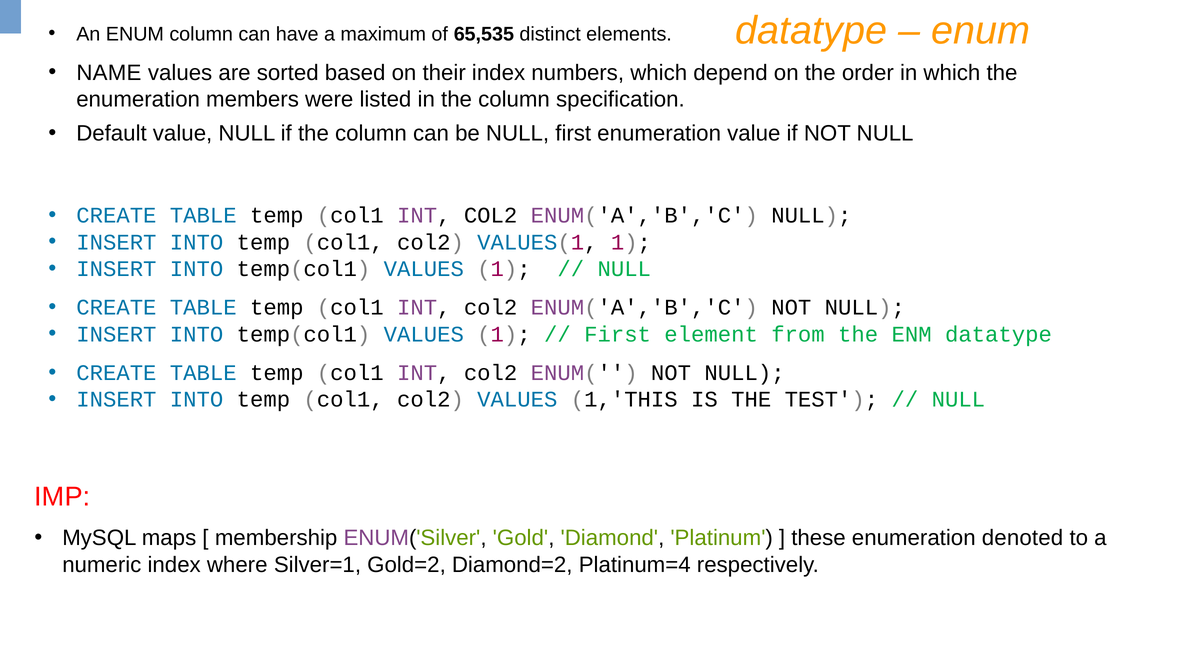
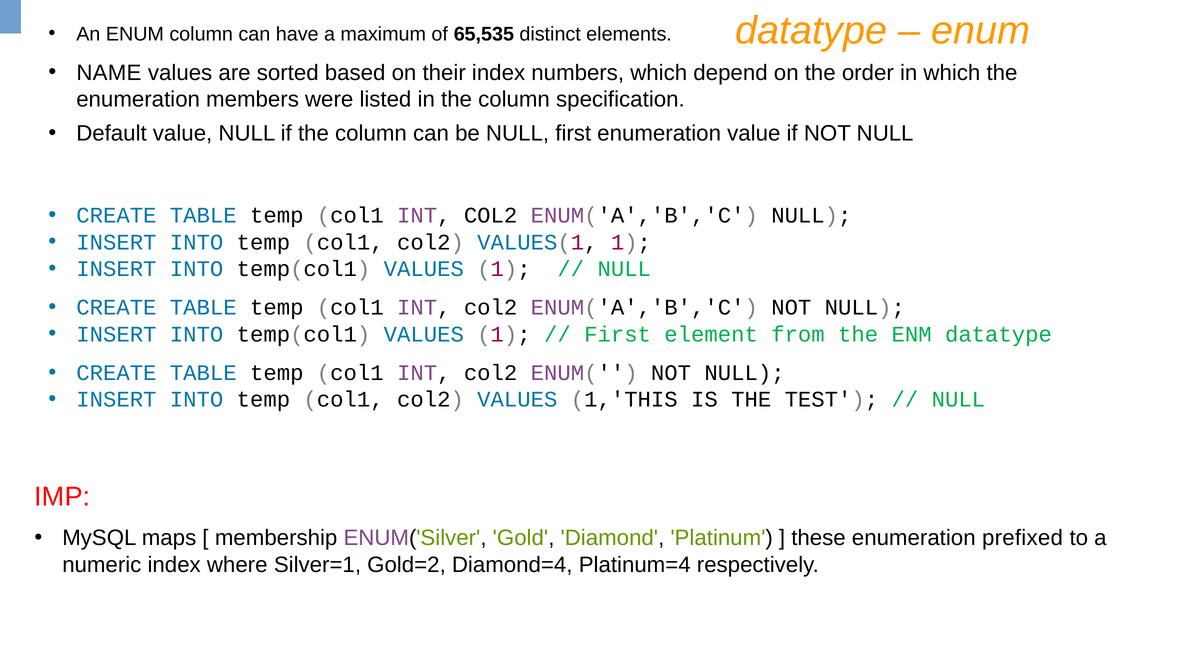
denoted: denoted -> prefixed (1023, 538)
Diamond=2: Diamond=2 -> Diamond=4 (512, 565)
